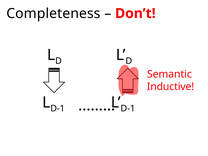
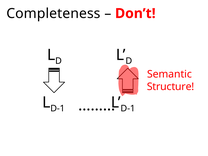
Inductive: Inductive -> Structure (171, 87)
